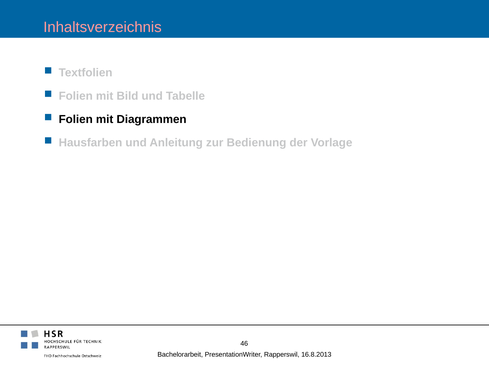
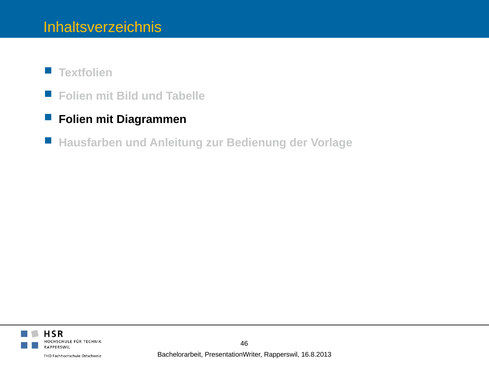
Inhaltsverzeichnis colour: pink -> yellow (102, 27)
